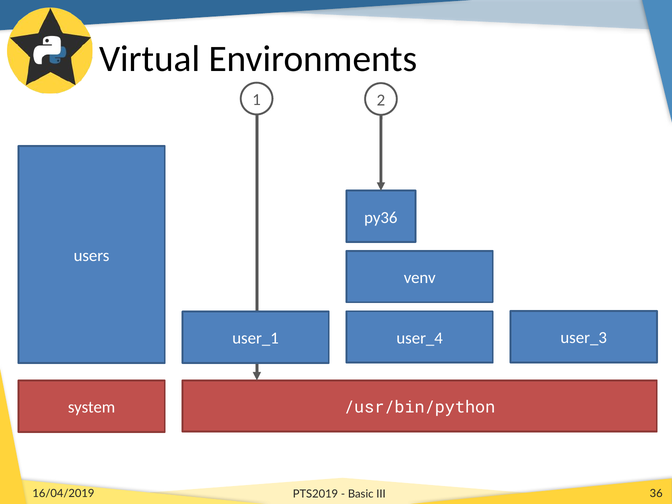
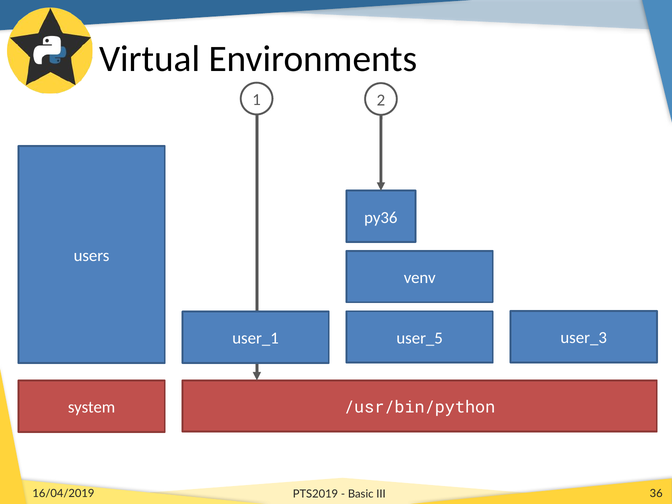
user_4: user_4 -> user_5 (420, 338)
